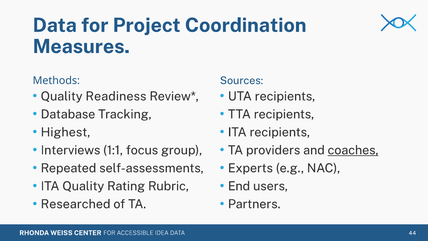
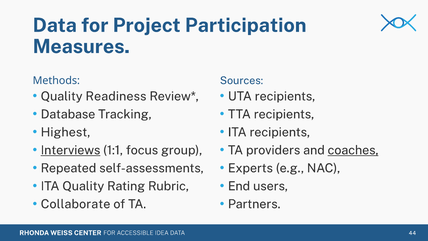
Coordination: Coordination -> Participation (246, 25)
Interviews underline: none -> present (71, 150)
Researched: Researched -> Collaborate (76, 204)
